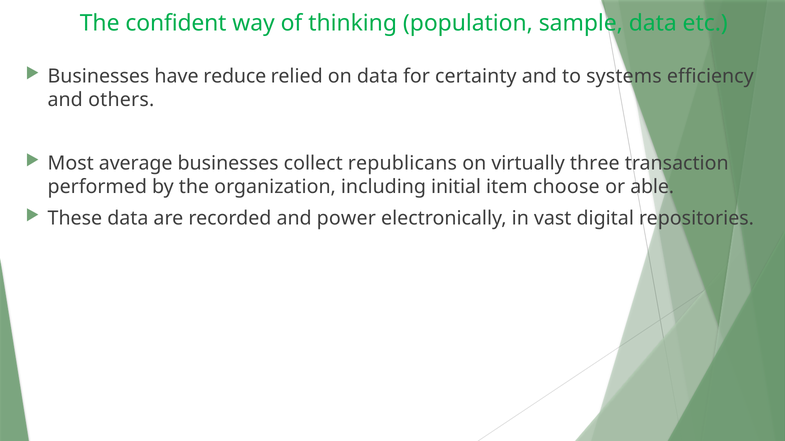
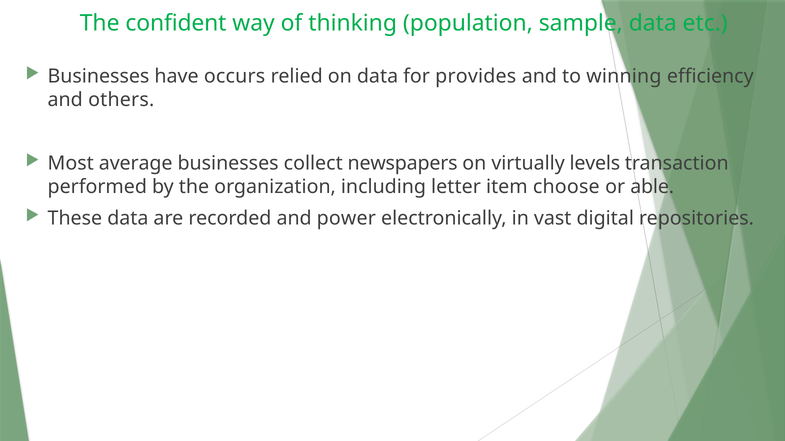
reduce: reduce -> occurs (235, 76)
certainty: certainty -> provides (476, 76)
systems: systems -> winning (624, 76)
republicans: republicans -> newspapers (403, 163)
three: three -> levels (595, 163)
initial: initial -> letter (456, 187)
